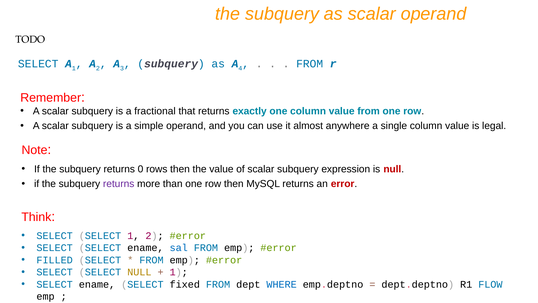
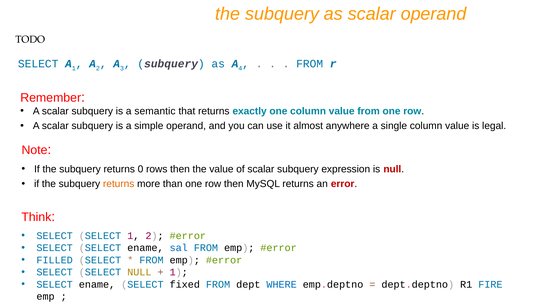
fractional: fractional -> semantic (155, 111)
returns colour: purple -> orange (119, 184)
FLOW: FLOW -> FIRE (490, 284)
